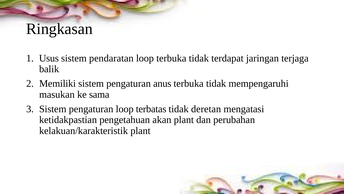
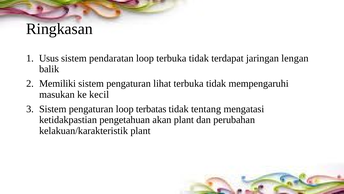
terjaga: terjaga -> lengan (295, 58)
anus: anus -> lihat (162, 83)
sama: sama -> kecil (99, 94)
deretan: deretan -> tentang (206, 109)
